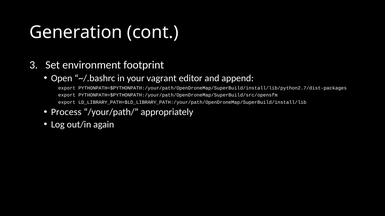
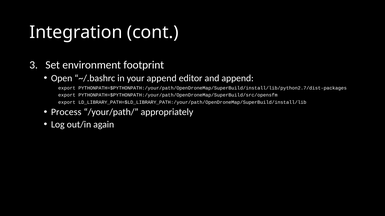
Generation: Generation -> Integration (76, 32)
your vagrant: vagrant -> append (162, 78)
